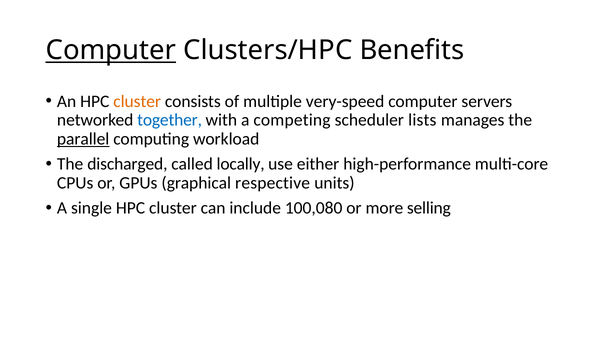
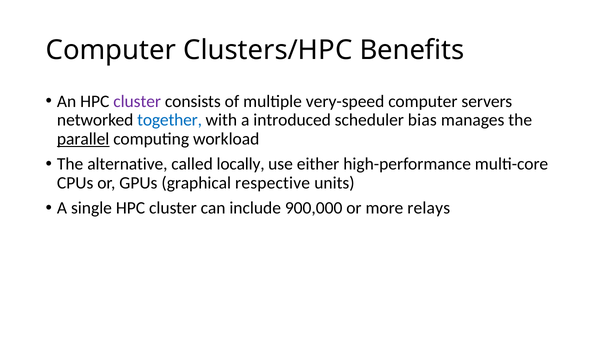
Computer underline: present -> none (111, 50)
cluster colour: orange -> purple (137, 101)
competing: competing -> introduced (292, 120)
lists: lists -> bias (422, 120)
discharged: discharged -> alternative (127, 164)
100,080: 100,080 -> 900,000 (314, 208)
selling: selling -> relays (429, 208)
